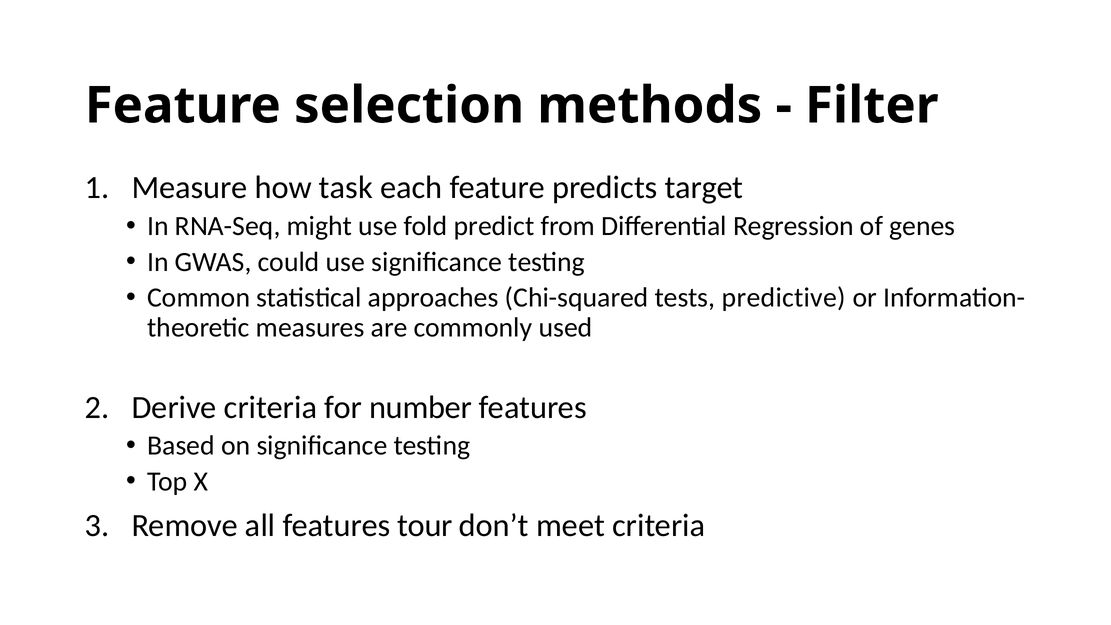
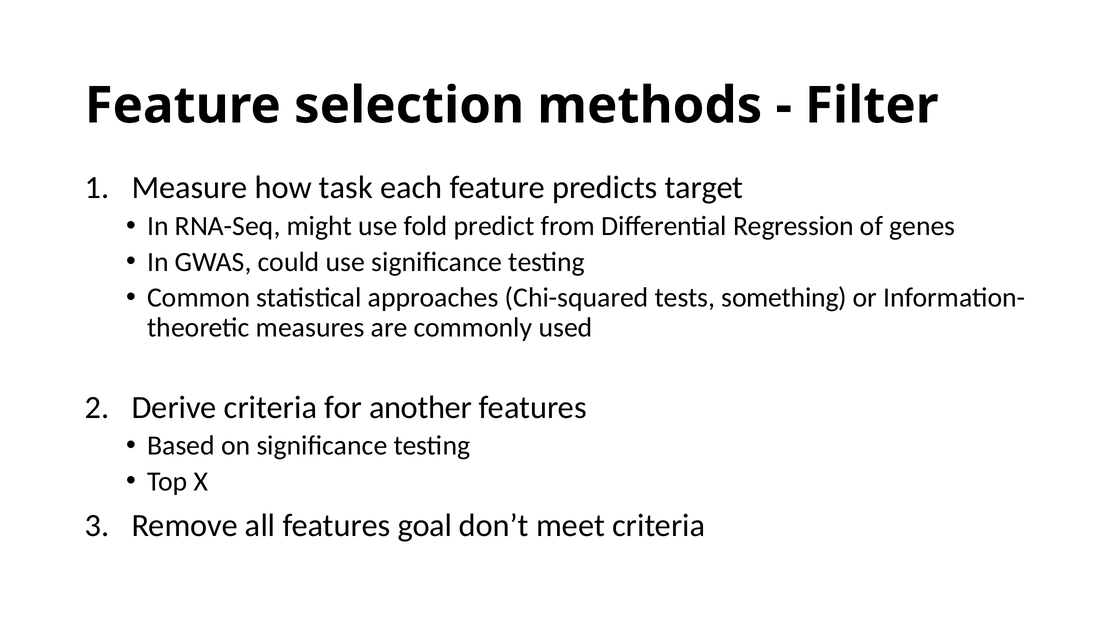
predictive: predictive -> something (784, 298)
number: number -> another (421, 407)
tour: tour -> goal (425, 525)
